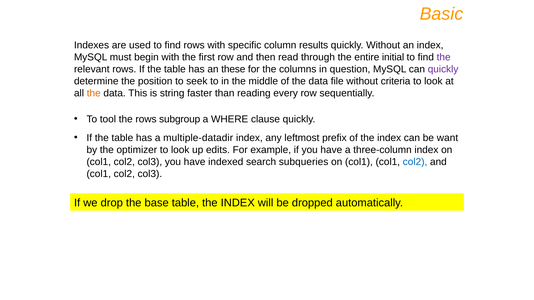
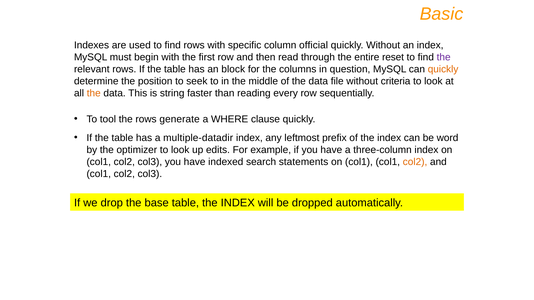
results: results -> official (314, 45)
initial: initial -> reset (393, 57)
these: these -> block (233, 69)
quickly colour: purple -> orange (443, 69)
subgroup: subgroup -> generate (180, 119)
want: want -> word (448, 138)
subqueries: subqueries -> statements (304, 162)
col2 colour: blue -> orange (415, 162)
